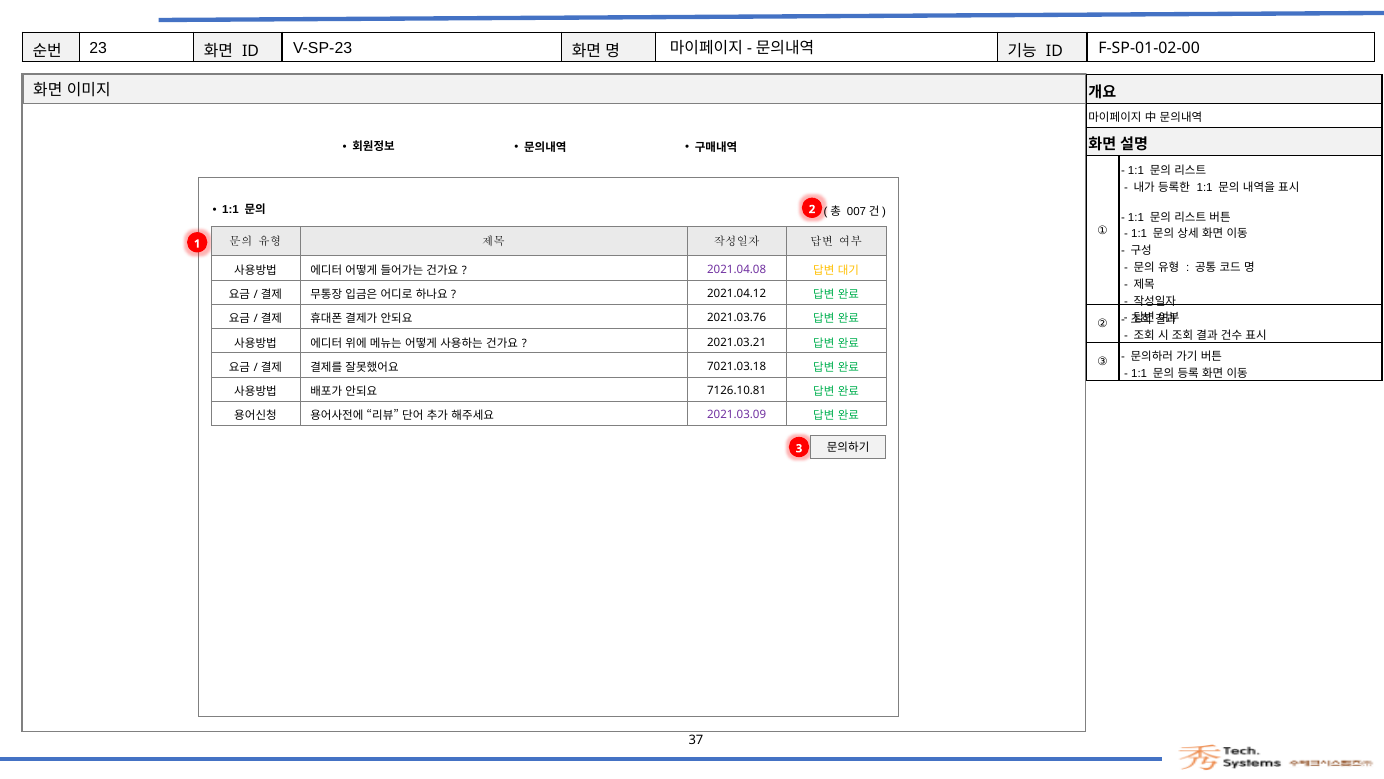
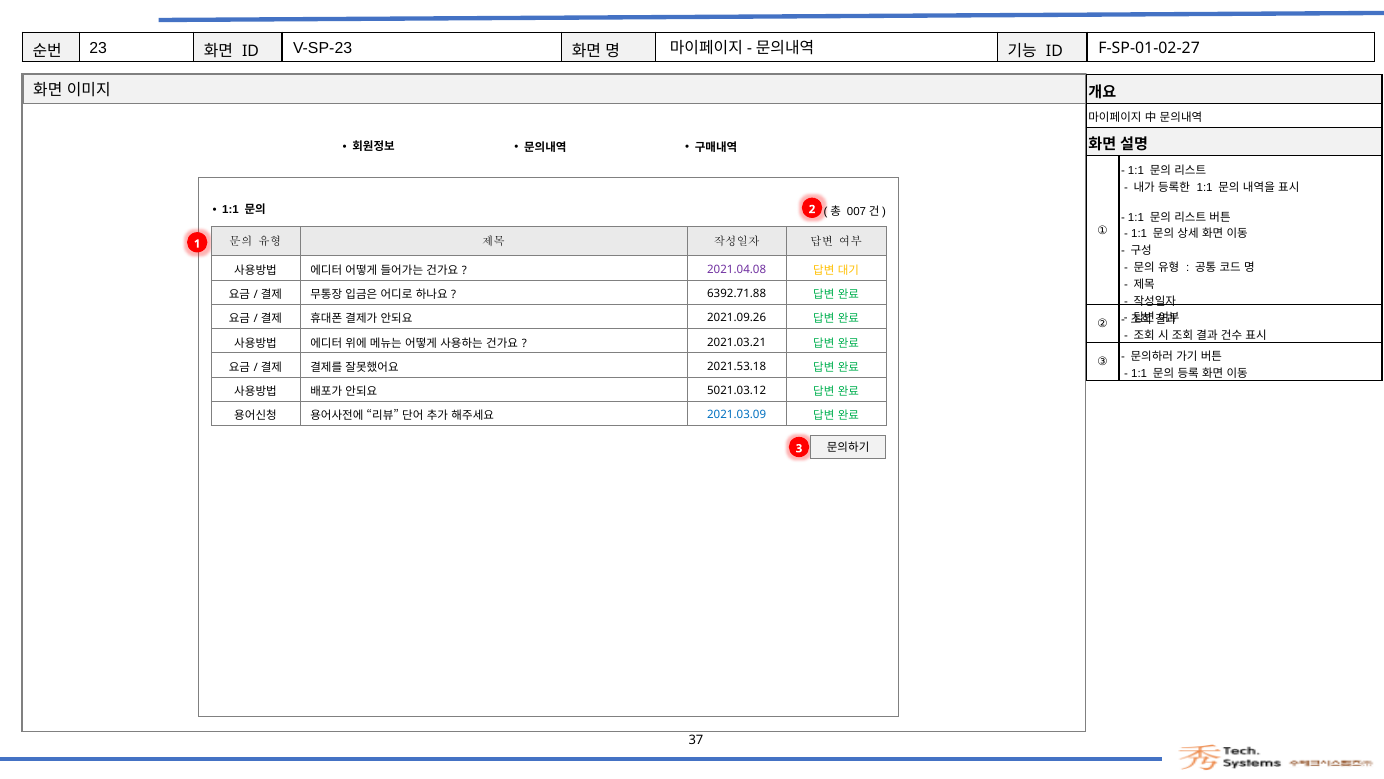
F-SP-01-02-00: F-SP-01-02-00 -> F-SP-01-02-27 (1149, 49)
2021.04.12: 2021.04.12 -> 6392.71.88 (737, 294)
2021.03.76: 2021.03.76 -> 2021.09.26 (737, 318)
7021.03.18: 7021.03.18 -> 2021.53.18 (737, 366)
7126.10.81: 7126.10.81 -> 5021.03.12 (737, 390)
2021.03.09 colour: purple -> blue (737, 415)
